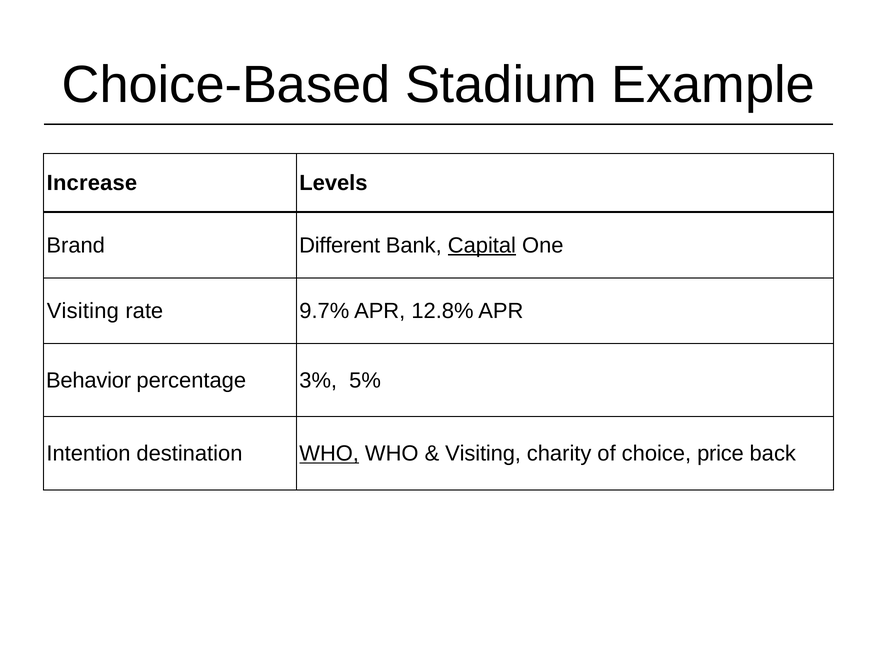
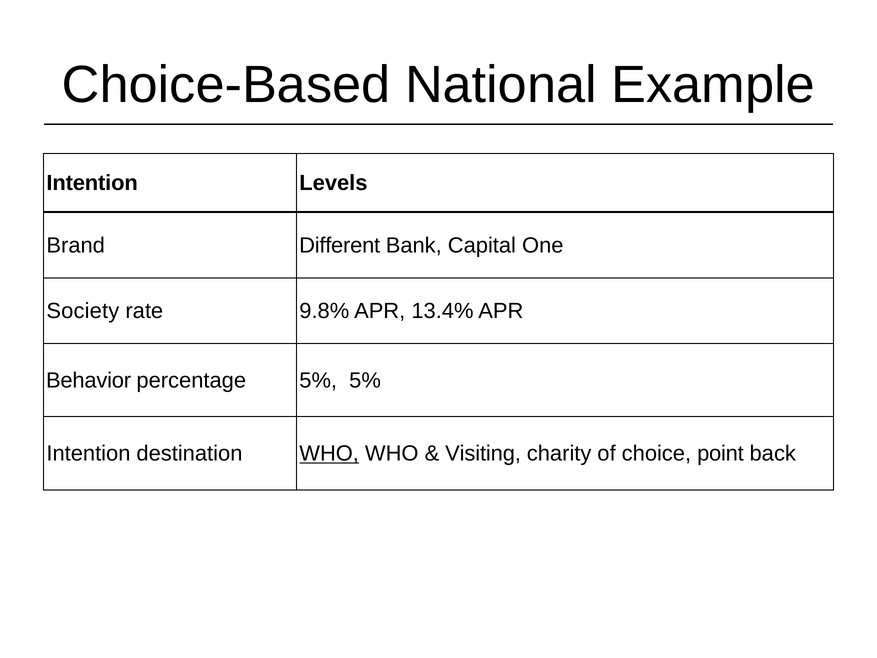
Stadium: Stadium -> National (501, 85)
Increase: Increase -> Intention (92, 183)
Capital underline: present -> none (482, 245)
Visiting: Visiting -> Society (83, 311)
9.7%: 9.7% -> 9.8% (324, 311)
12.8%: 12.8% -> 13.4% (442, 311)
percentage 3%: 3% -> 5% (318, 380)
price: price -> point (720, 453)
